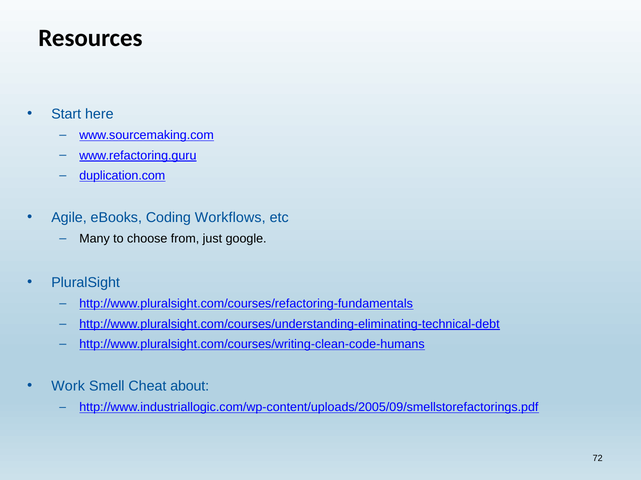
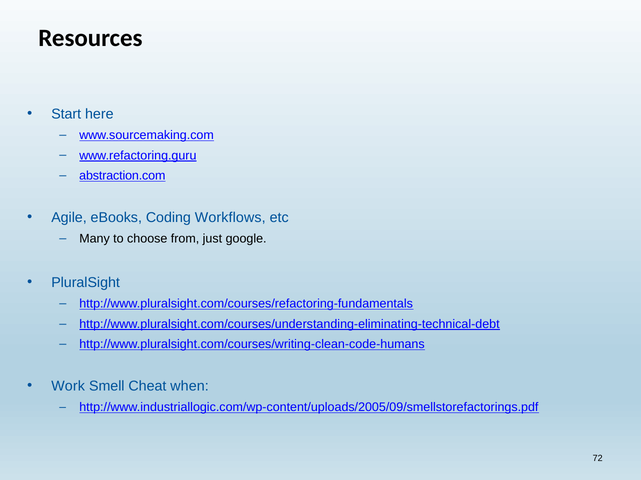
duplication.com: duplication.com -> abstraction.com (122, 176)
about: about -> when (190, 387)
